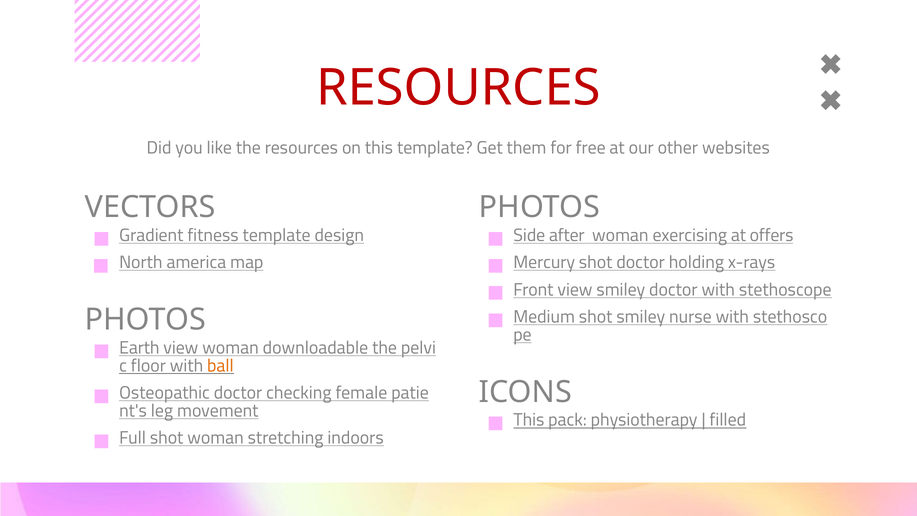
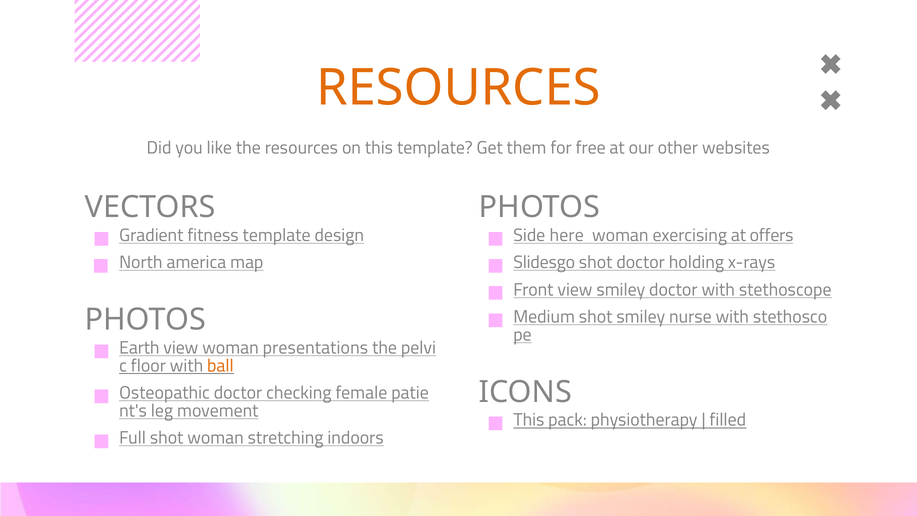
RESOURCES colour: red -> orange (458, 88)
after: after -> here (567, 235)
Mercury: Mercury -> Slidesgo (544, 262)
downloadable: downloadable -> presentations (315, 348)
